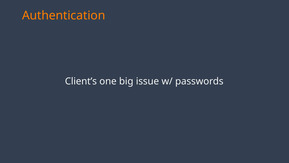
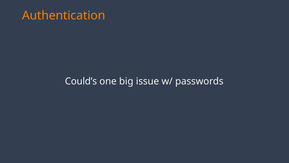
Client’s: Client’s -> Could’s (81, 81)
